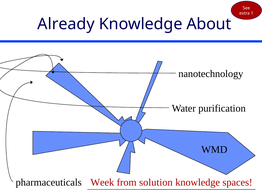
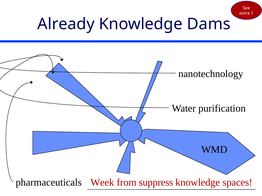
About: About -> Dams (209, 24)
solution: solution -> suppress (156, 183)
